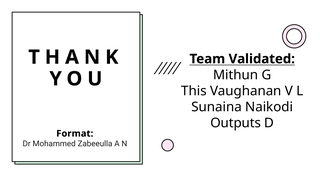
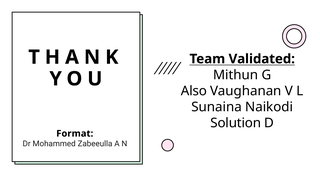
This: This -> Also (194, 91)
Outputs: Outputs -> Solution (236, 123)
